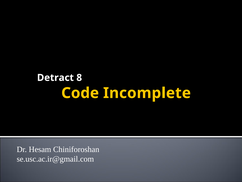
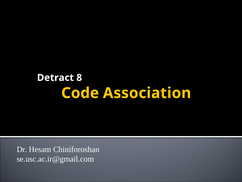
Incomplete: Incomplete -> Association (147, 93)
